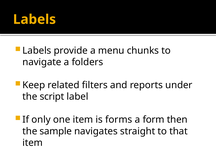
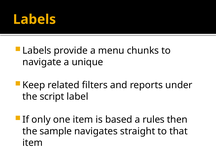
folders: folders -> unique (87, 62)
forms: forms -> based (119, 120)
form: form -> rules (154, 120)
